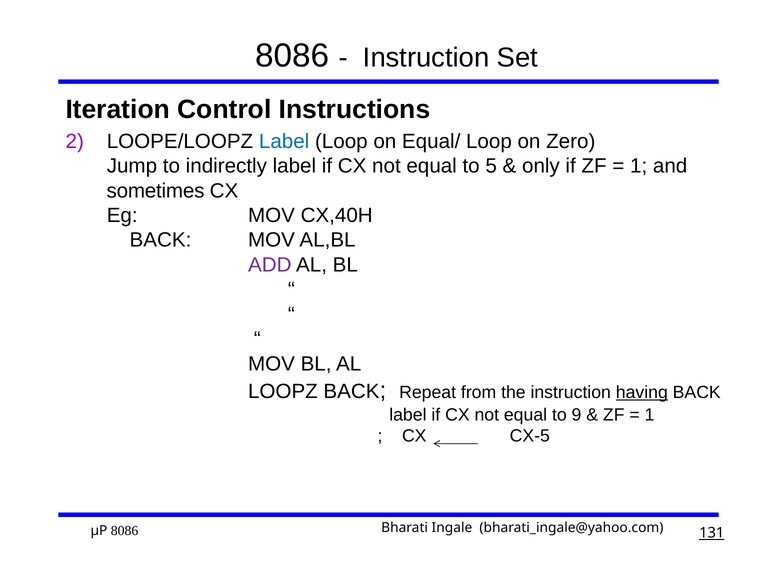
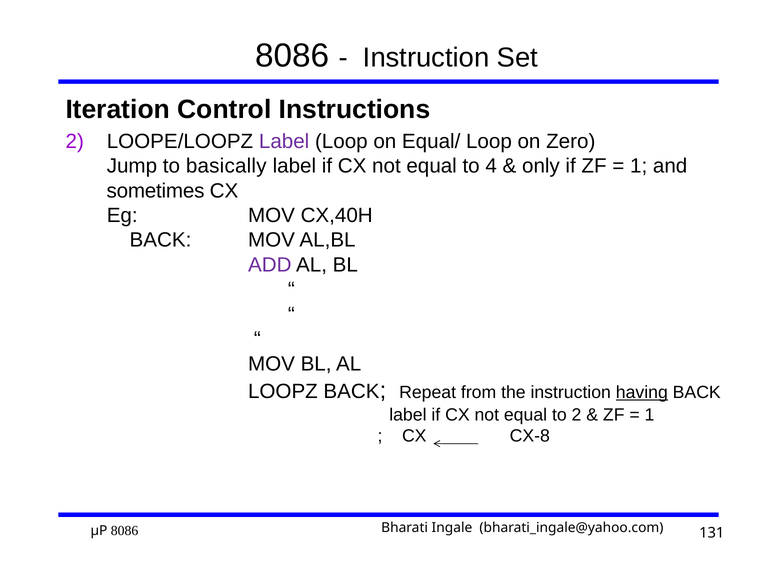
Label colour: blue -> purple (284, 141)
indirectly: indirectly -> basically (226, 166)
5: 5 -> 4 (491, 166)
to 9: 9 -> 2 (576, 415)
CX-5: CX-5 -> CX-8 (530, 436)
131 underline: present -> none (712, 533)
